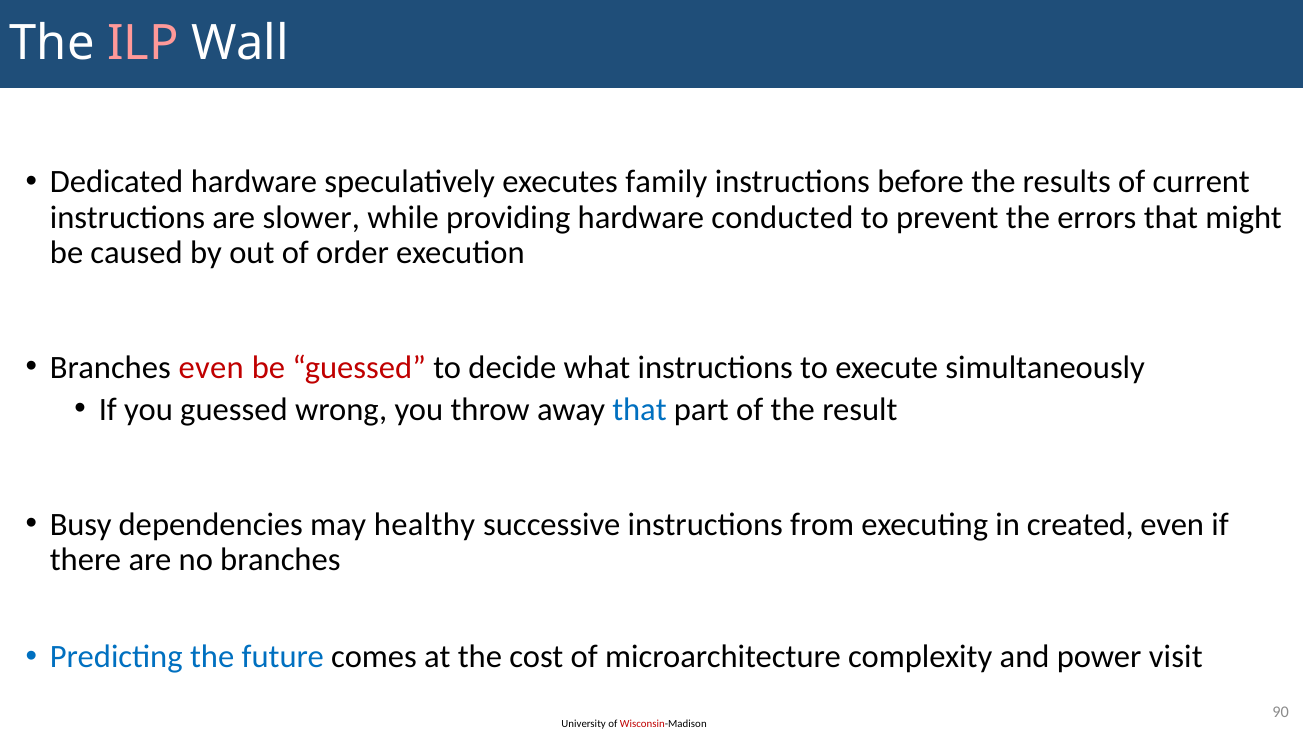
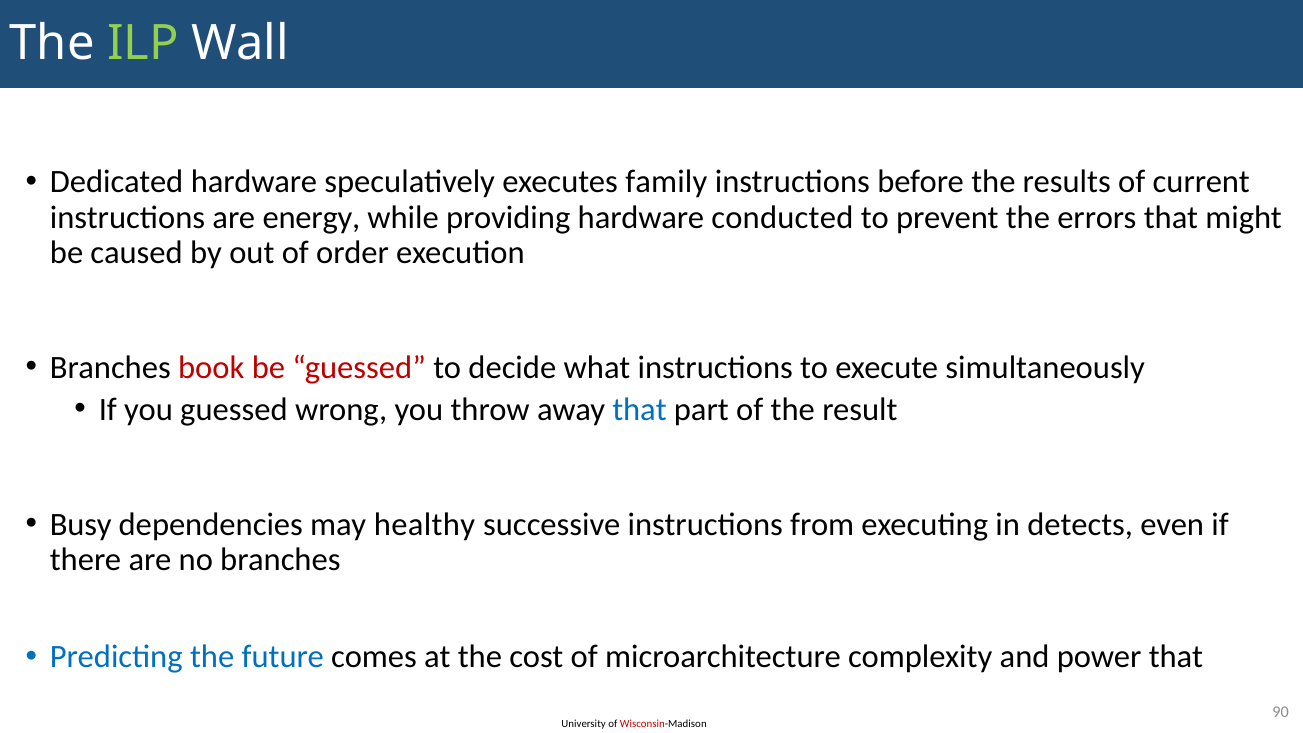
ILP colour: pink -> light green (143, 44)
slower: slower -> energy (311, 217)
Branches even: even -> book (211, 367)
created: created -> detects (1080, 524)
power visit: visit -> that (1176, 657)
